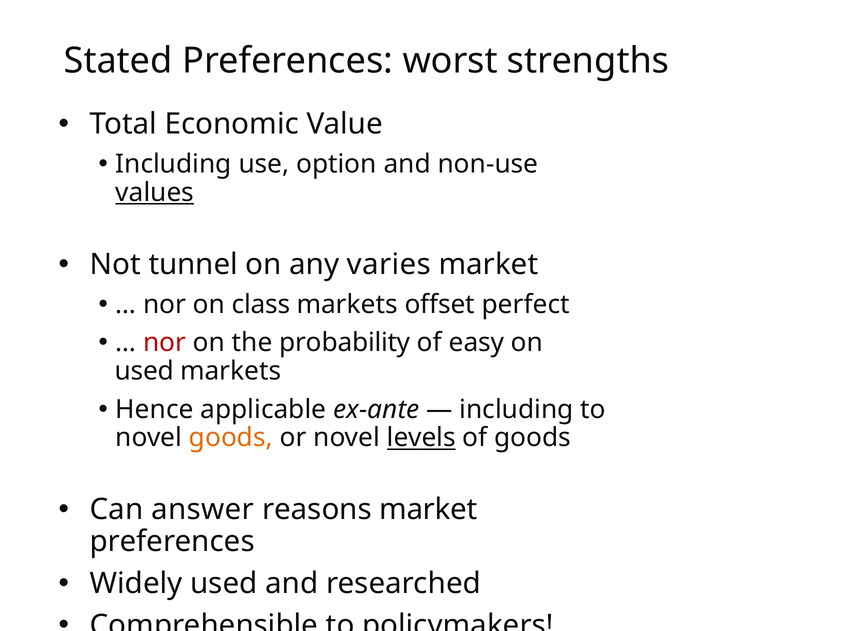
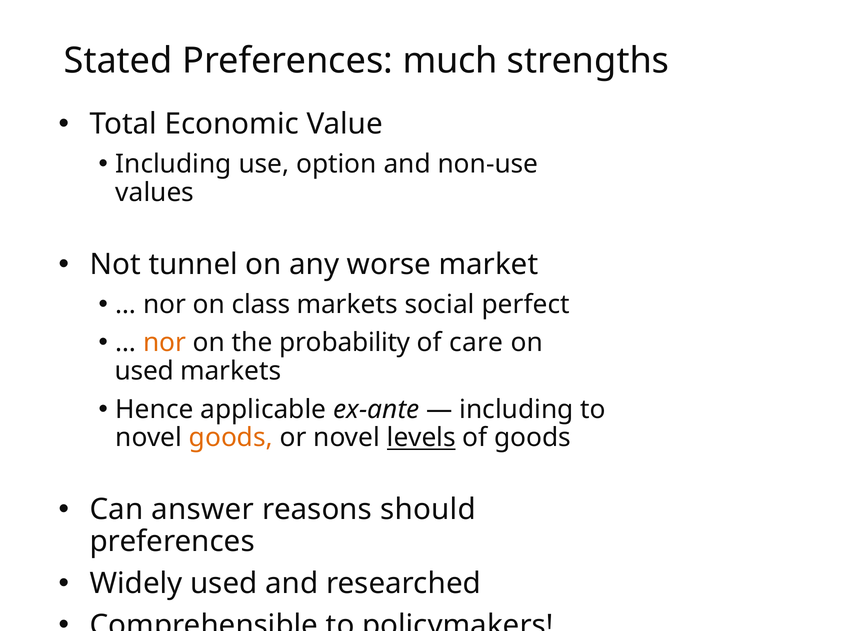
worst: worst -> much (450, 61)
values underline: present -> none (155, 193)
varies: varies -> worse (389, 265)
offset: offset -> social (440, 305)
nor colour: red -> orange (165, 343)
easy: easy -> care (476, 343)
reasons market: market -> should (428, 510)
